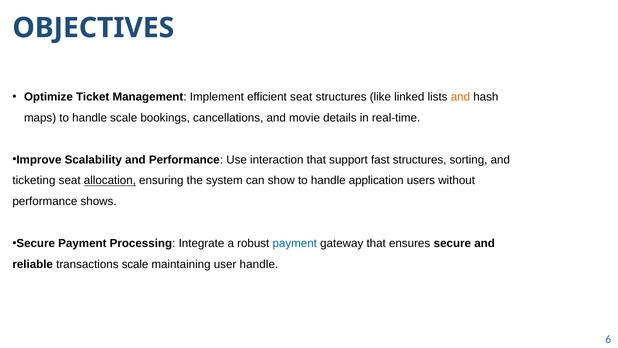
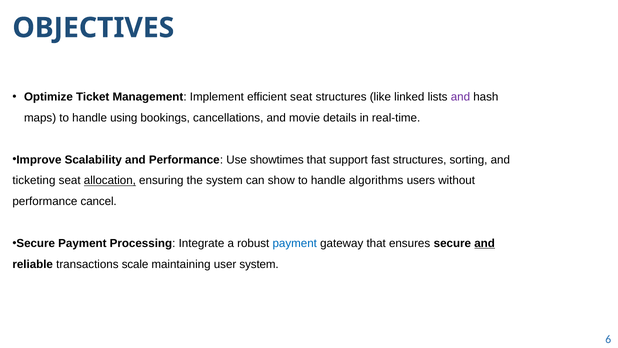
and colour: orange -> purple (460, 97)
handle scale: scale -> using (124, 118)
interaction: interaction -> showtimes (277, 160)
application: application -> algorithms (376, 180)
shows: shows -> cancel (99, 201)
and underline: none -> present (485, 243)
user handle: handle -> system (259, 264)
